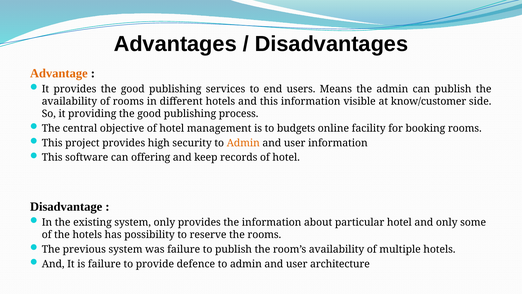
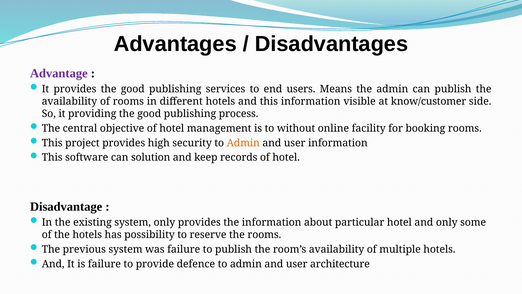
Advantage colour: orange -> purple (59, 73)
budgets: budgets -> without (296, 128)
offering: offering -> solution (151, 157)
